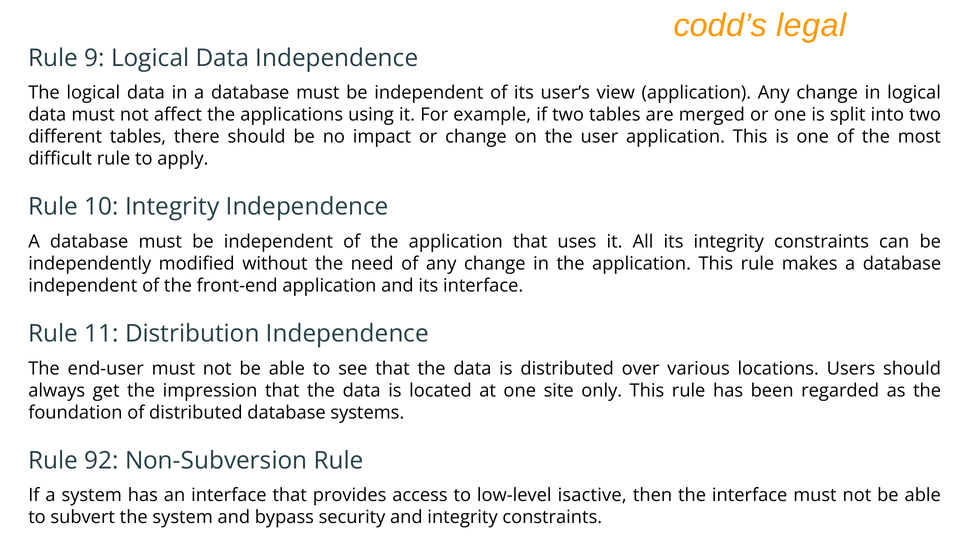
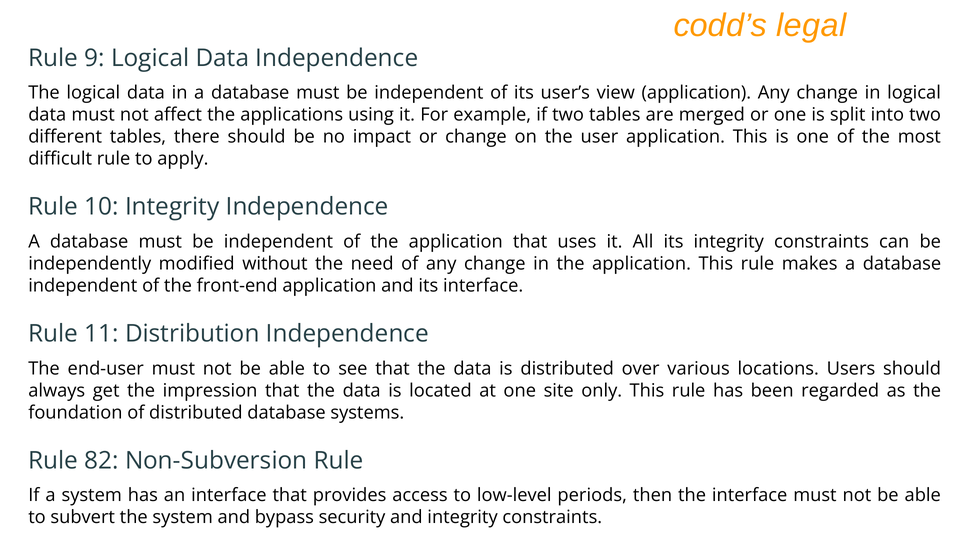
92: 92 -> 82 (101, 461)
isactive: isactive -> periods (592, 495)
